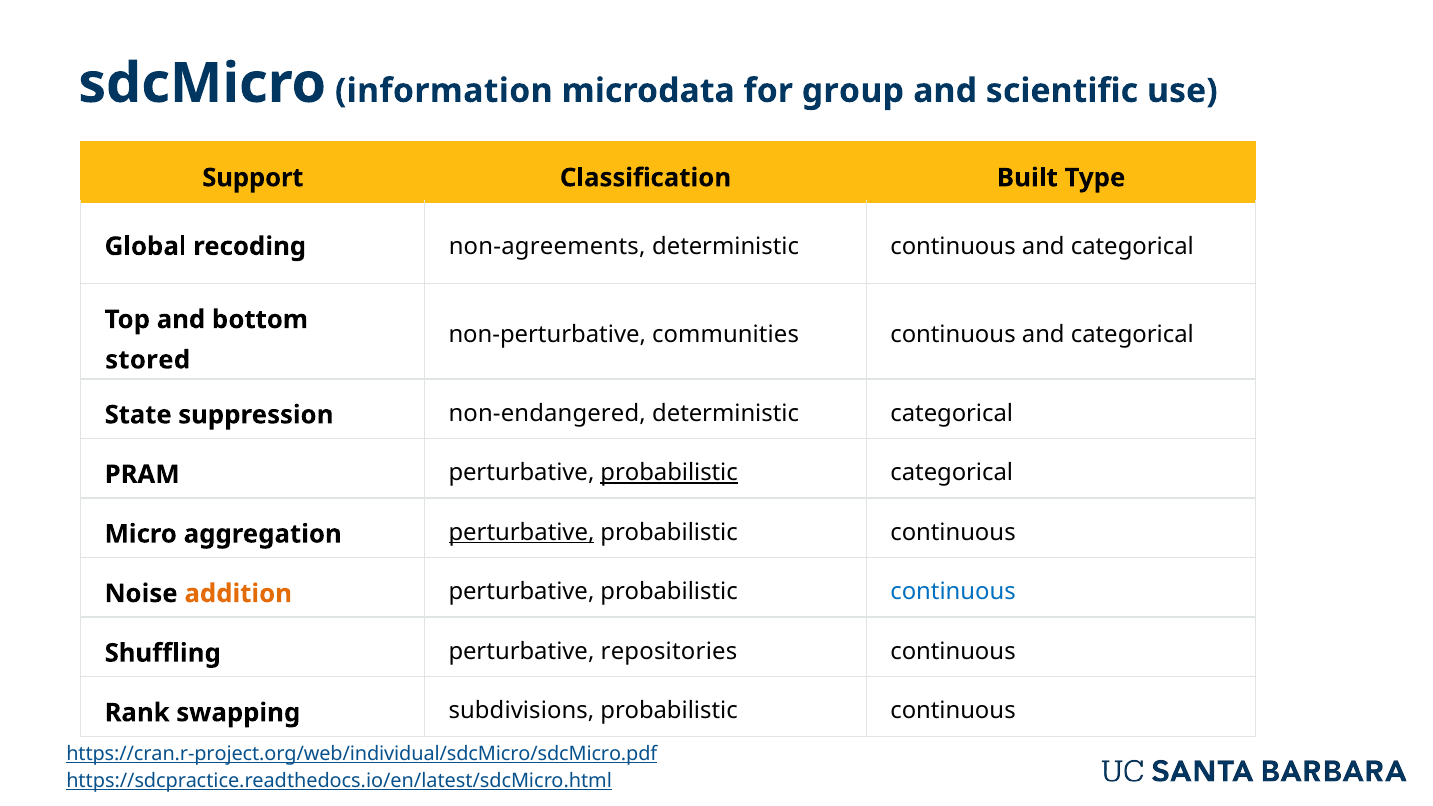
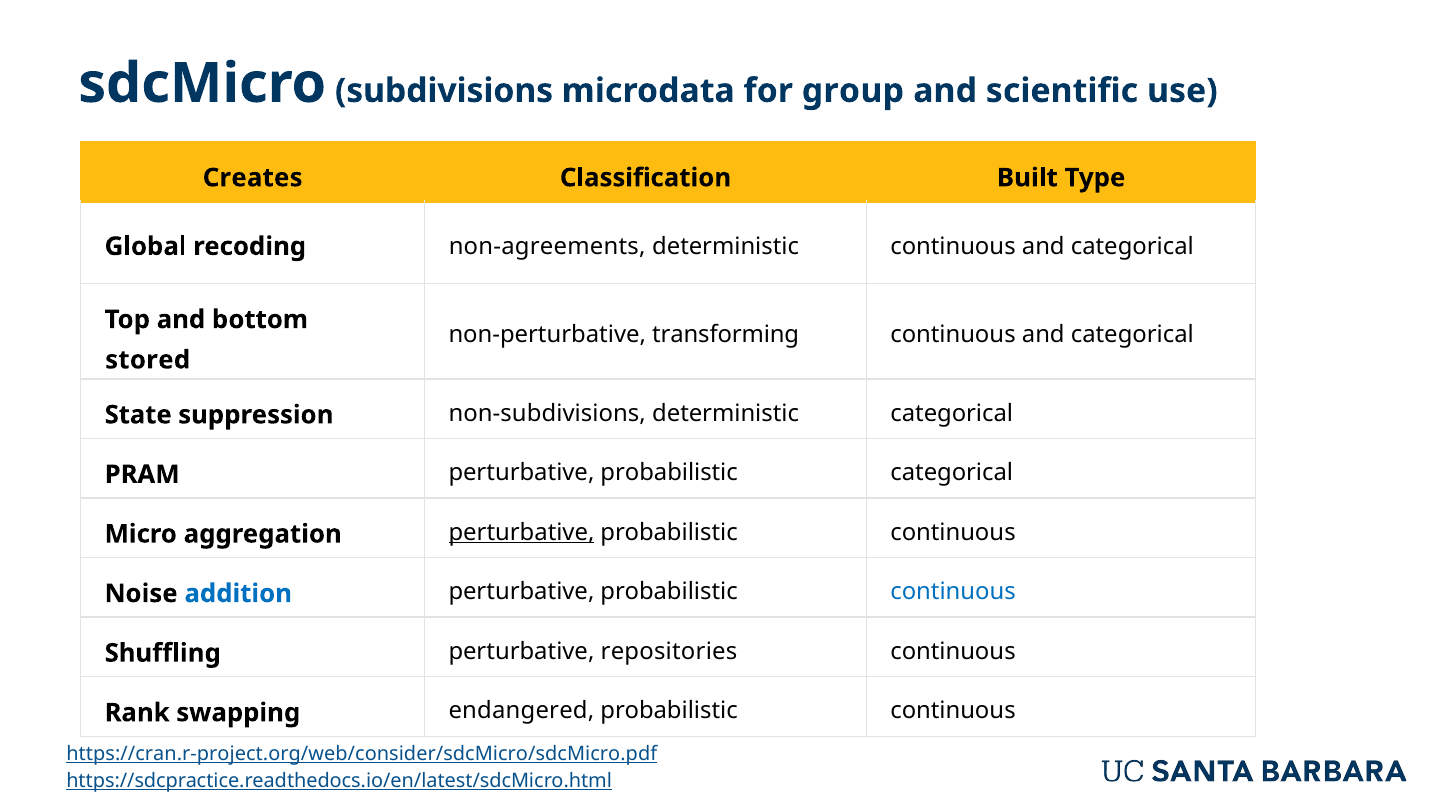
information: information -> subdivisions (444, 91)
Support: Support -> Creates (253, 178)
communities: communities -> transforming (726, 335)
non-endangered: non-endangered -> non-subdivisions (547, 413)
probabilistic underline: present -> none (669, 473)
addition colour: orange -> blue (238, 594)
subdivisions: subdivisions -> endangered (521, 711)
https://cran.r-project.org/web/individual/sdcMicro/sdcMicro.pdf: https://cran.r-project.org/web/individual/sdcMicro/sdcMicro.pdf -> https://cran.r-project.org/web/consider/sdcMicro/sdcMicro.pdf (362, 754)
